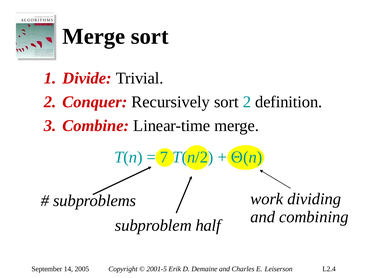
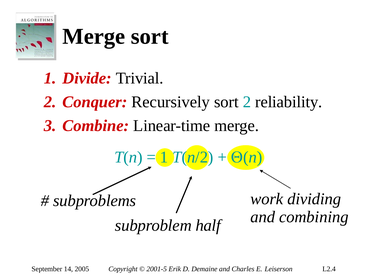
definition: definition -> reliability (289, 102)
7: 7 -> 1 (164, 157)
